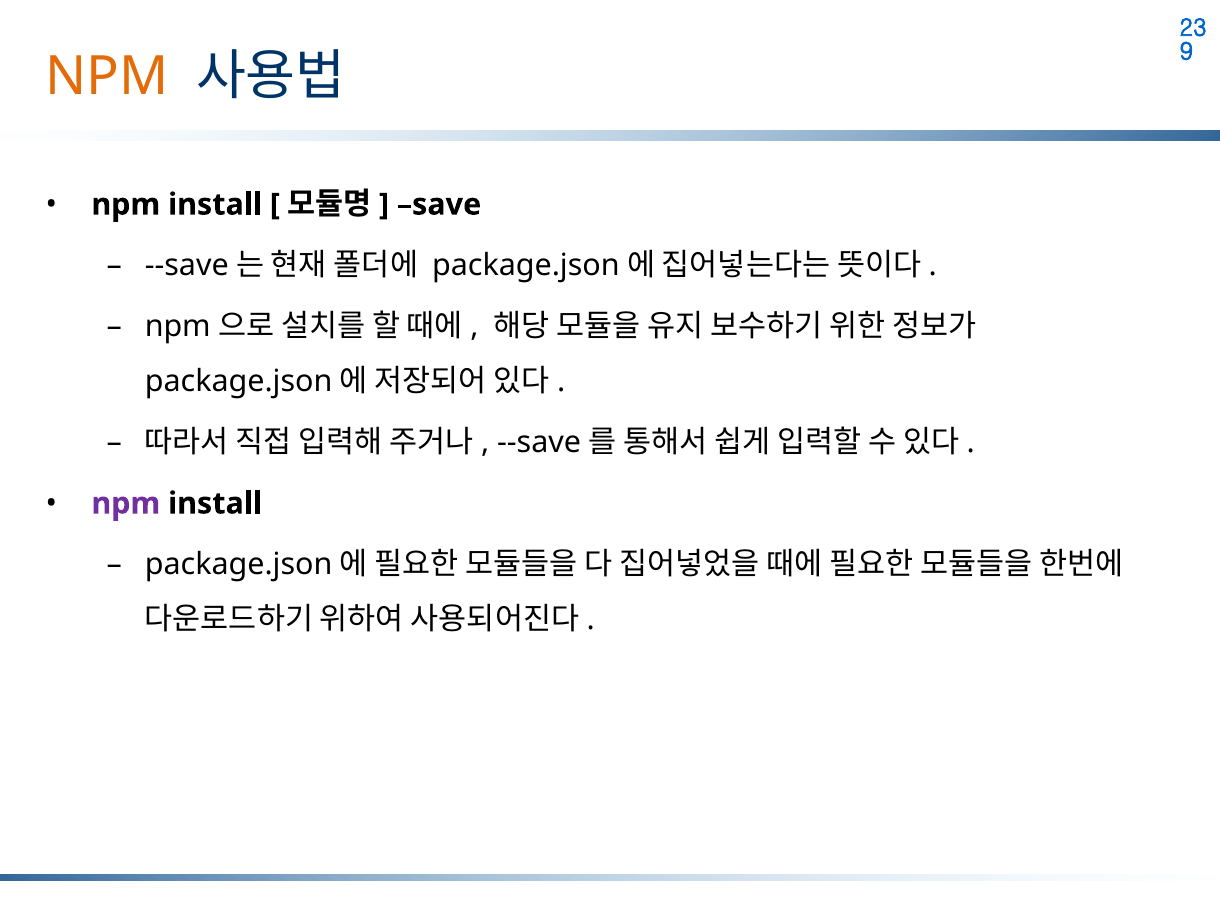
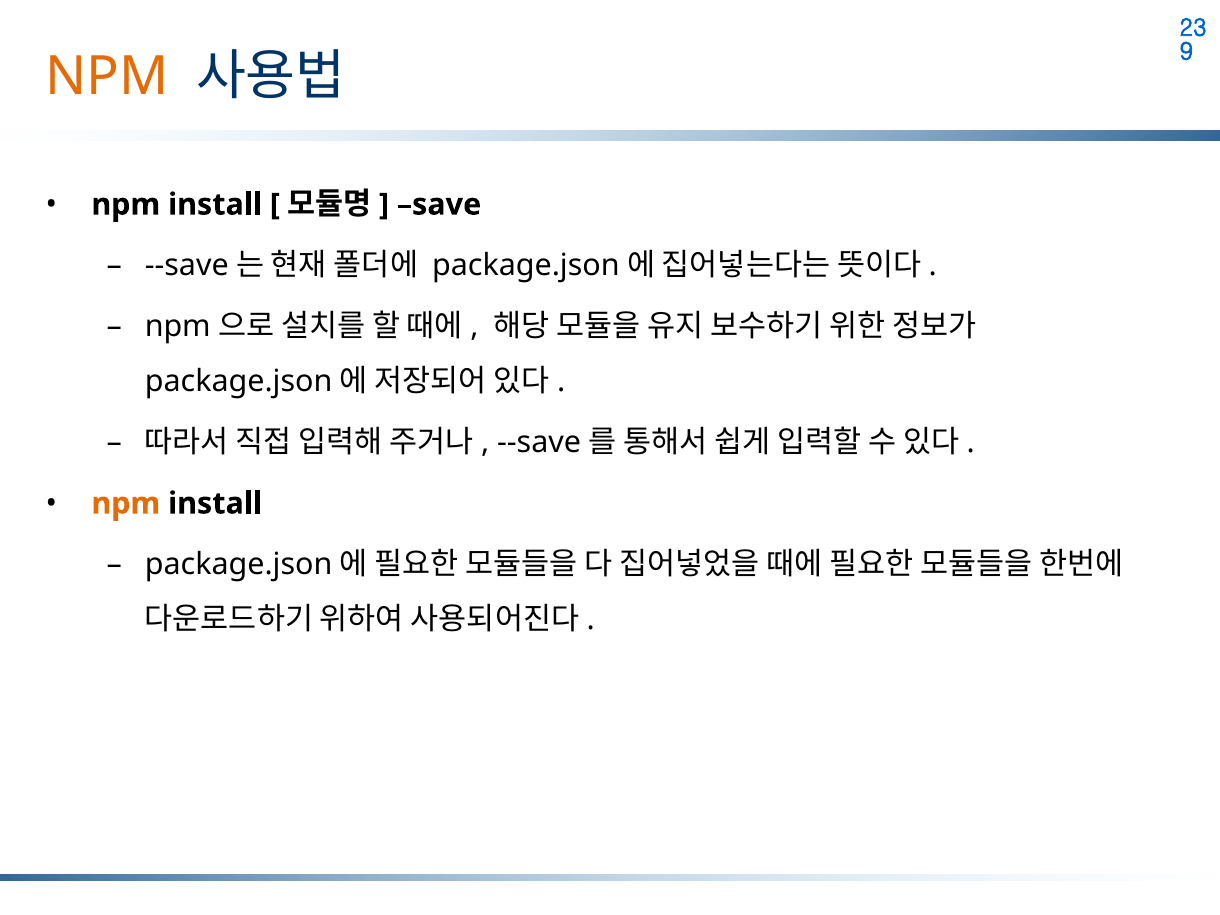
npm colour: purple -> orange (126, 503)
